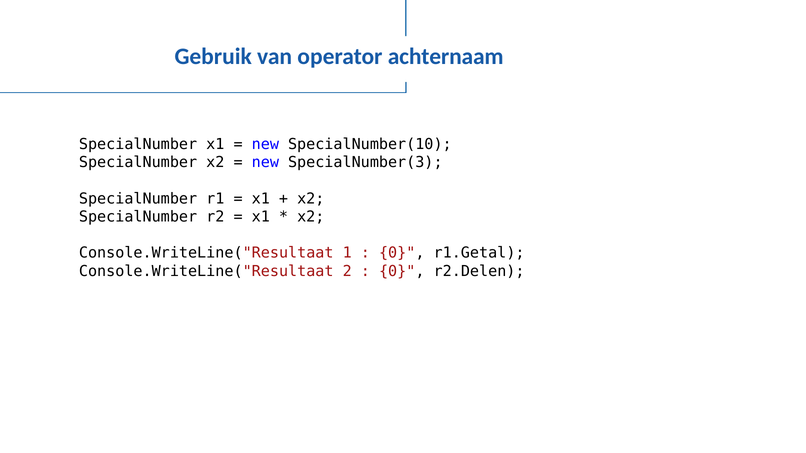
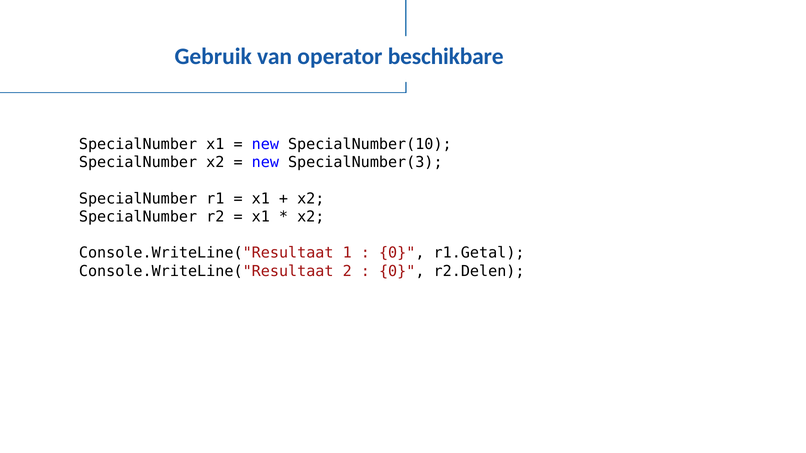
achternaam: achternaam -> beschikbare (446, 57)
